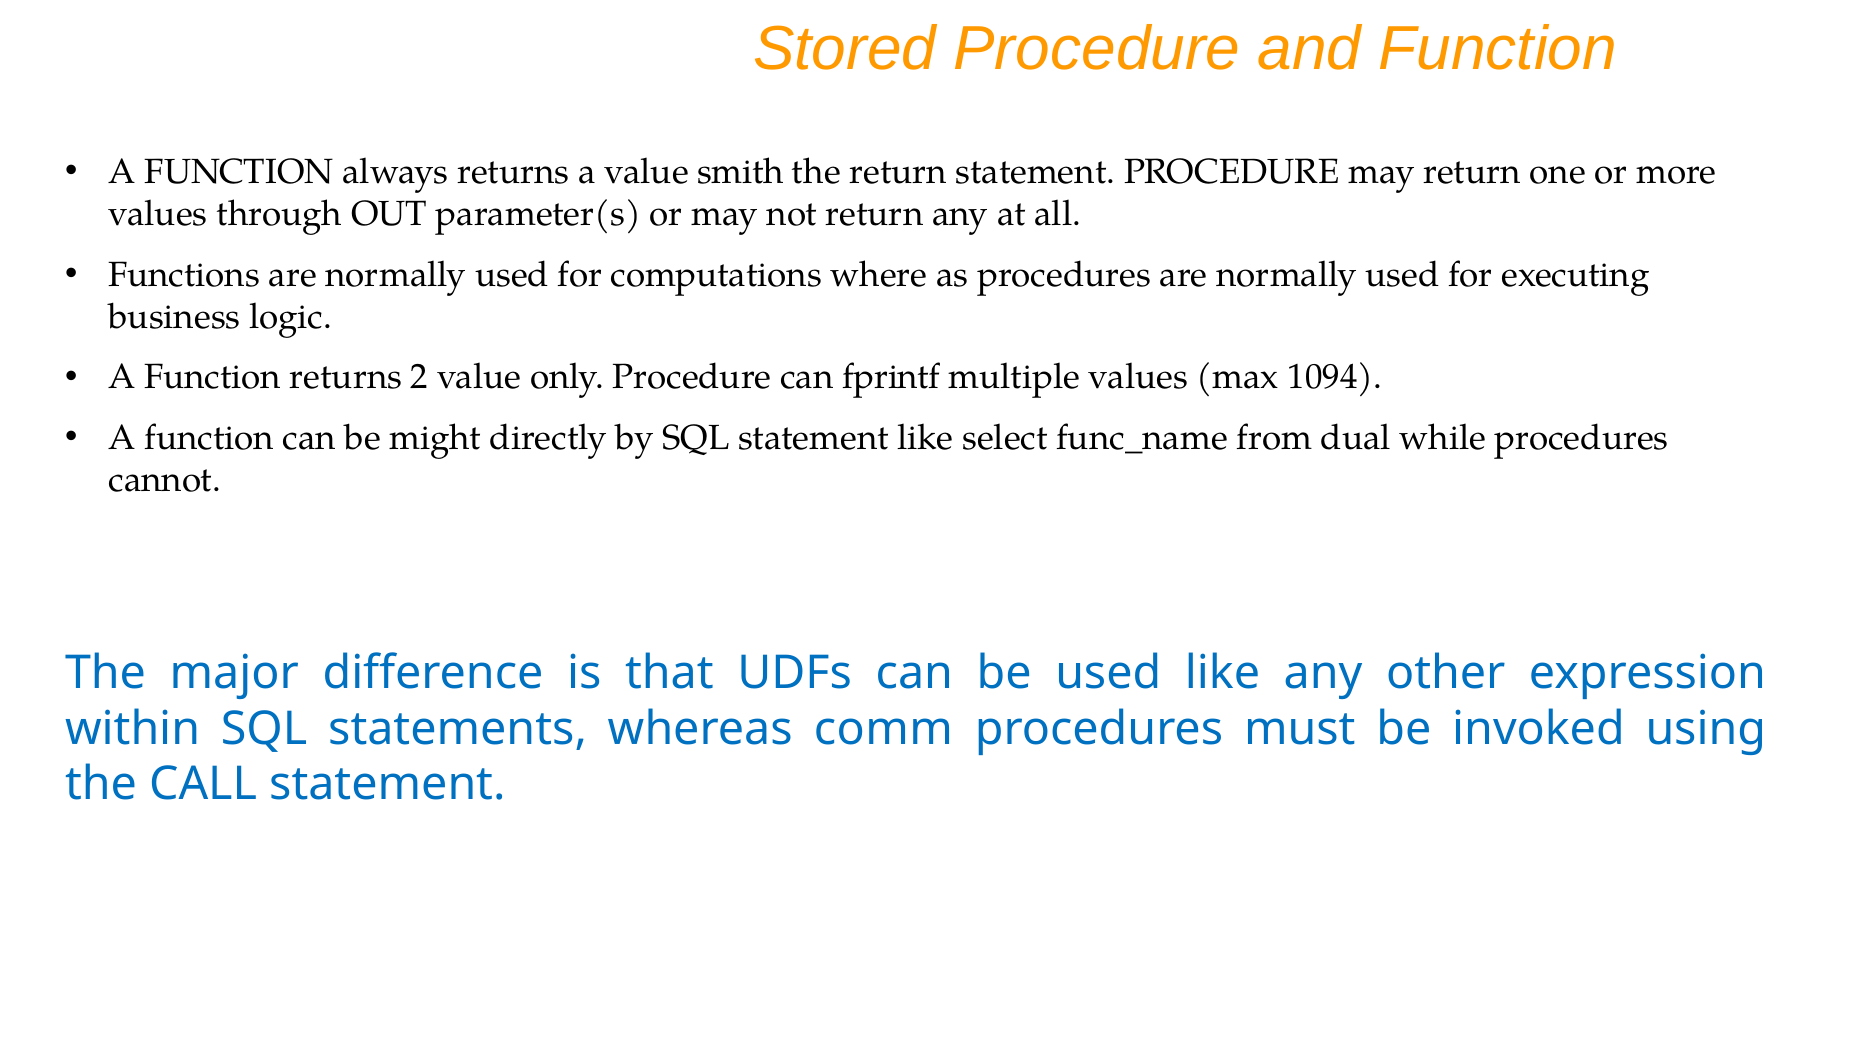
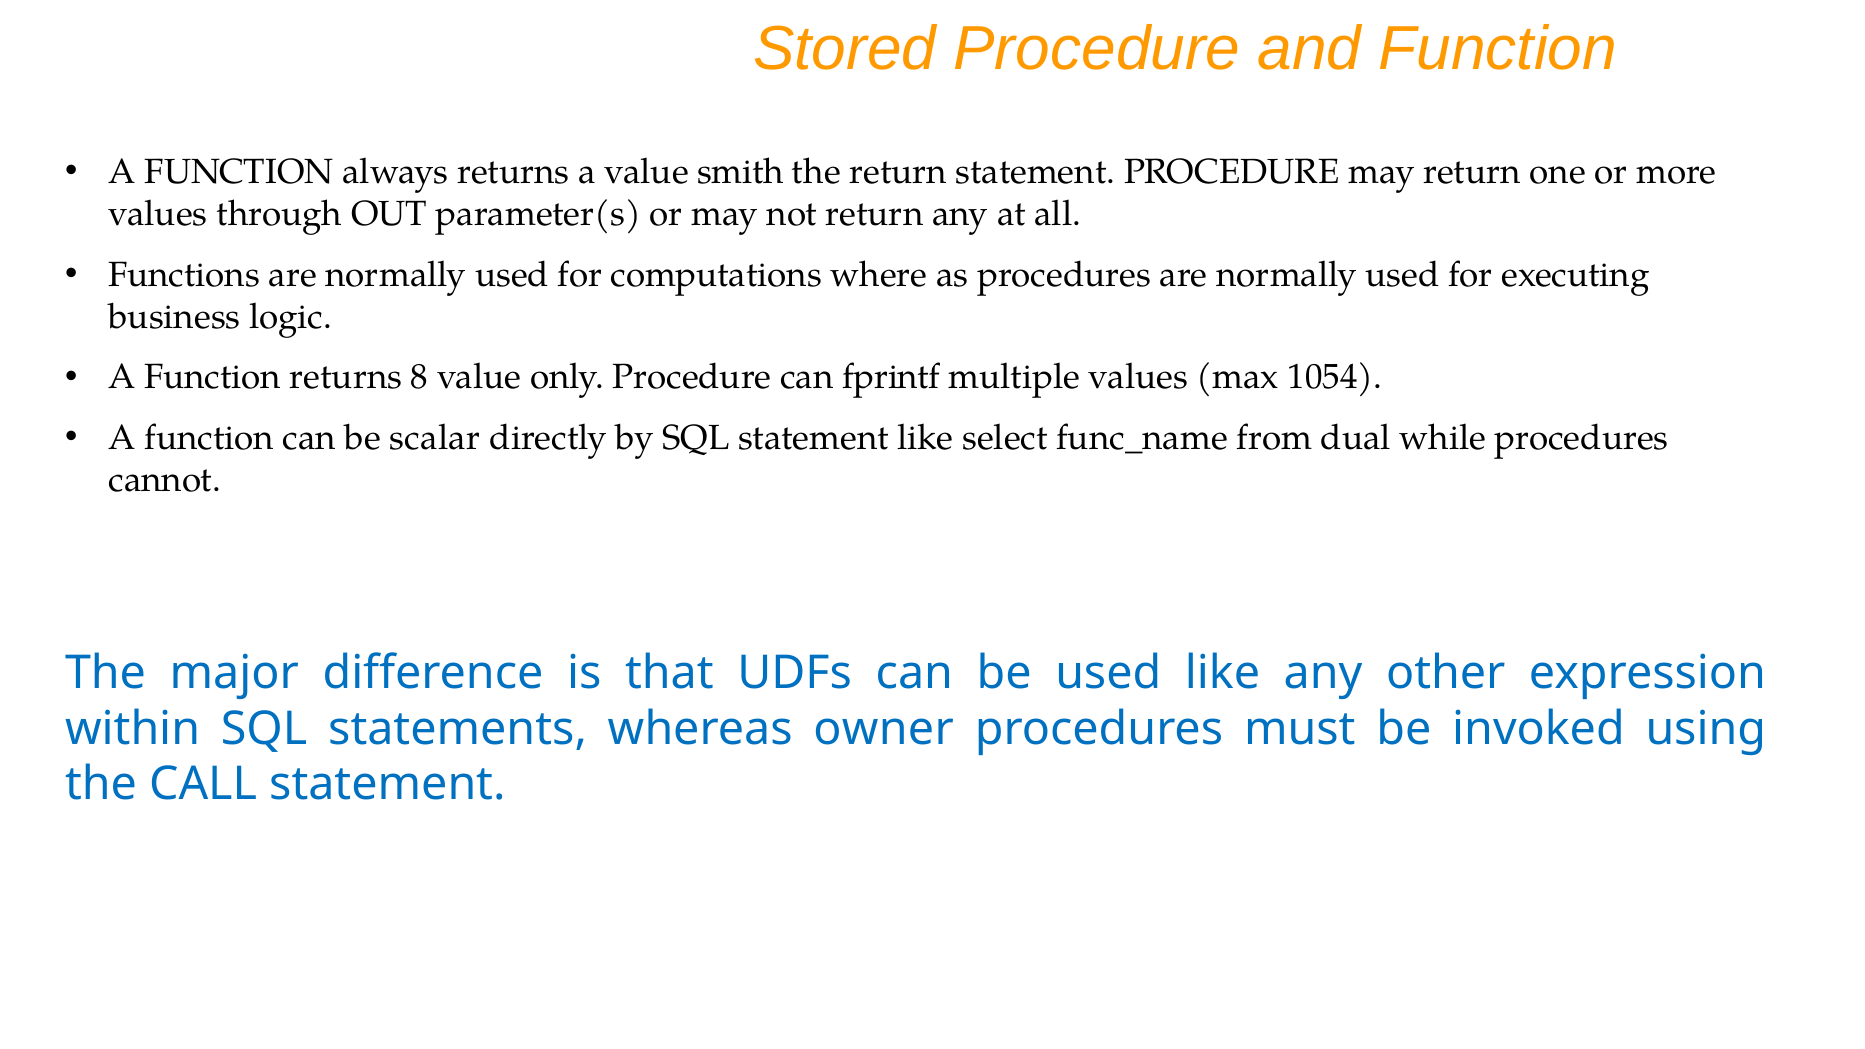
2: 2 -> 8 (420, 377)
1094: 1094 -> 1054 (1335, 377)
might: might -> scalar (435, 438)
comm: comm -> owner (884, 729)
